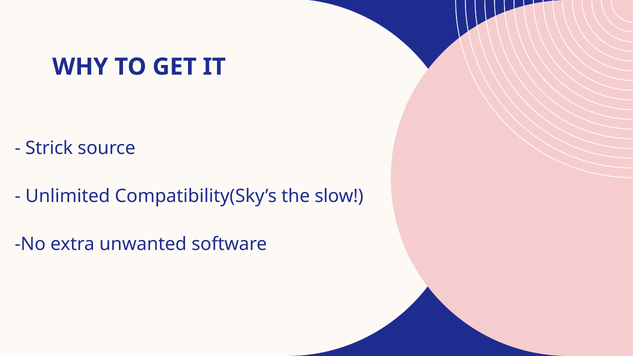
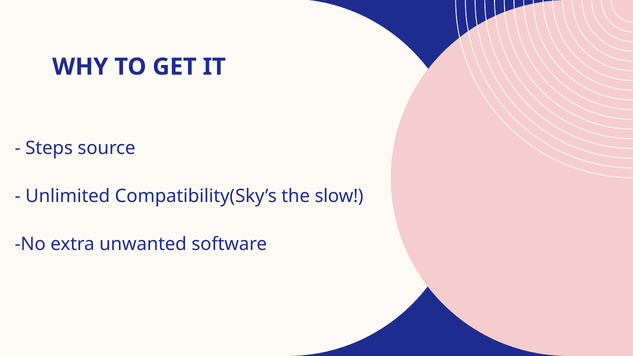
Strick: Strick -> Steps (49, 148)
